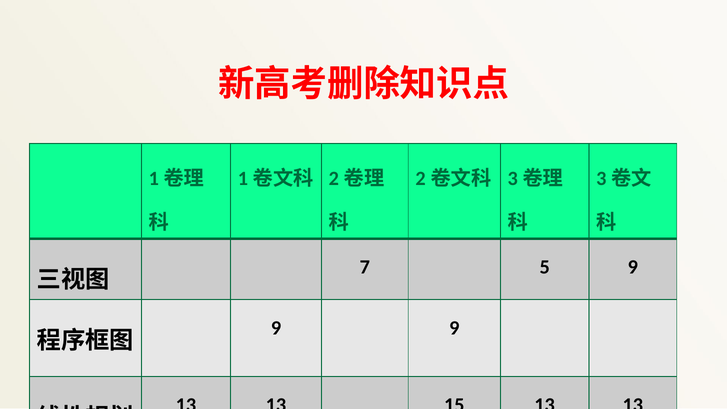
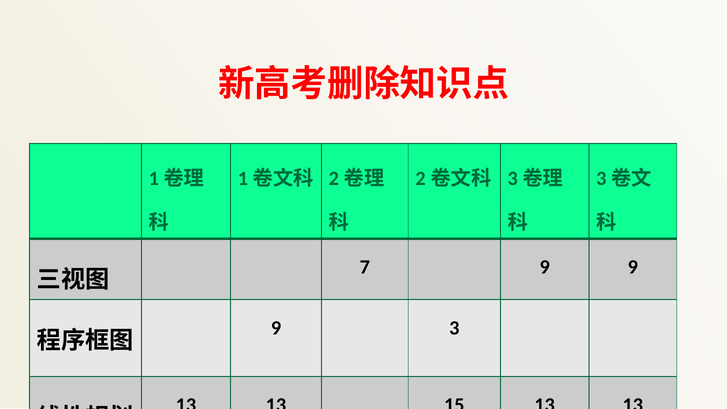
7 5: 5 -> 9 (545, 267)
9 9: 9 -> 3 (454, 328)
